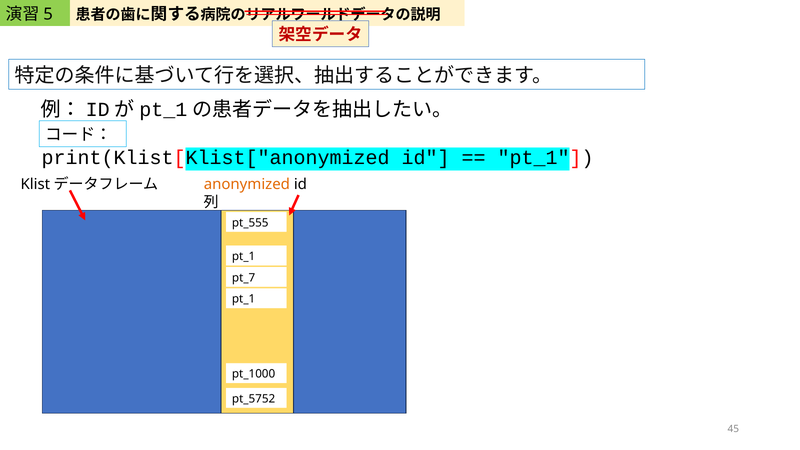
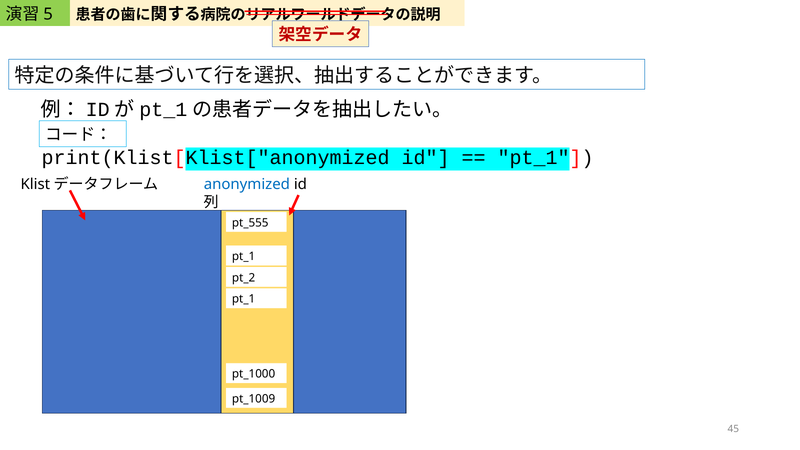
anonymized colour: orange -> blue (247, 184)
pt_7: pt_7 -> pt_2 (244, 278)
pt_5752: pt_5752 -> pt_1009 (254, 399)
